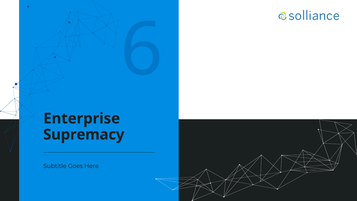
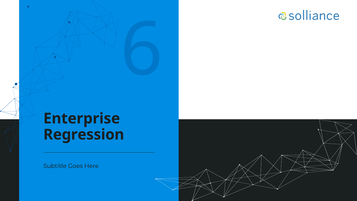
Supremacy: Supremacy -> Regression (84, 134)
